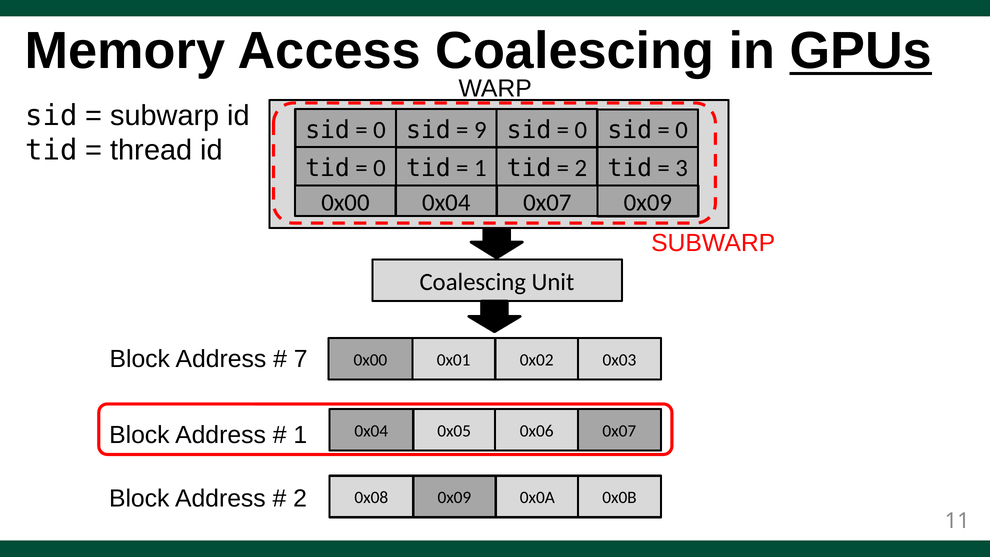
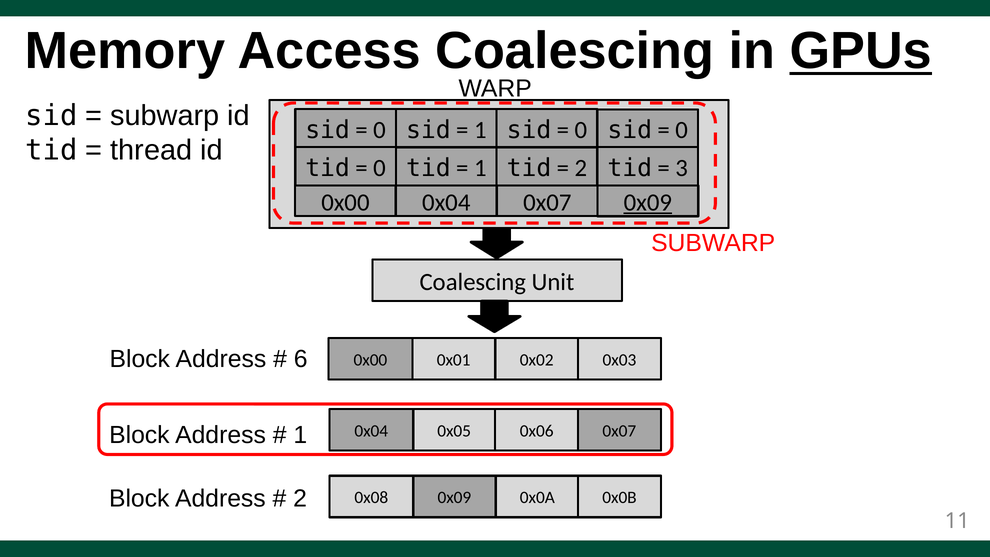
9: 9 -> 1 (480, 130)
0x09 underline: none -> present (648, 203)
7: 7 -> 6 (301, 359)
